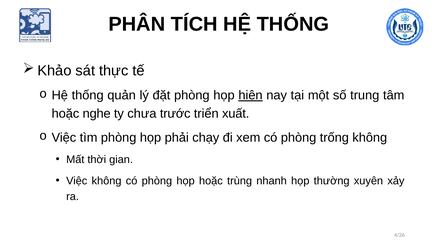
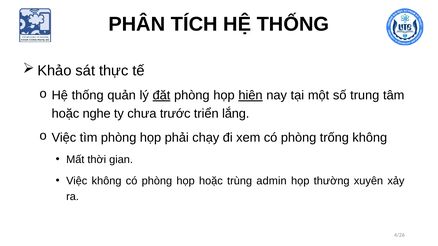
đặt underline: none -> present (161, 95)
xuất: xuất -> lắng (236, 114)
nhanh: nhanh -> admin (272, 181)
